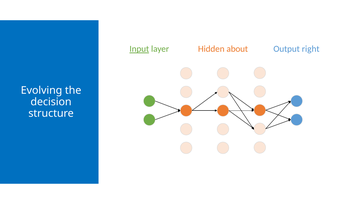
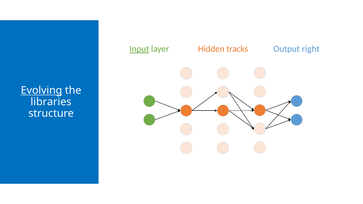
about: about -> tracks (237, 49)
Evolving underline: none -> present (42, 91)
decision: decision -> libraries (51, 102)
